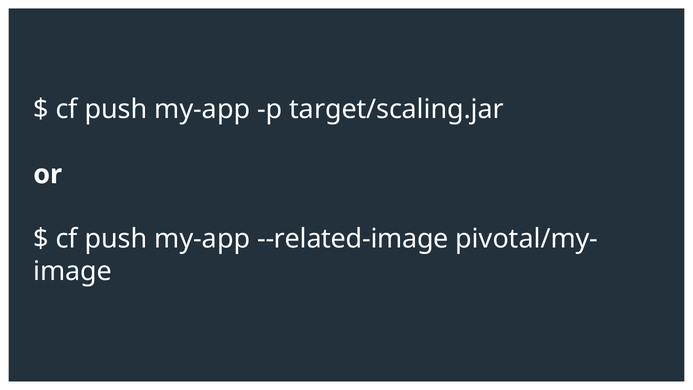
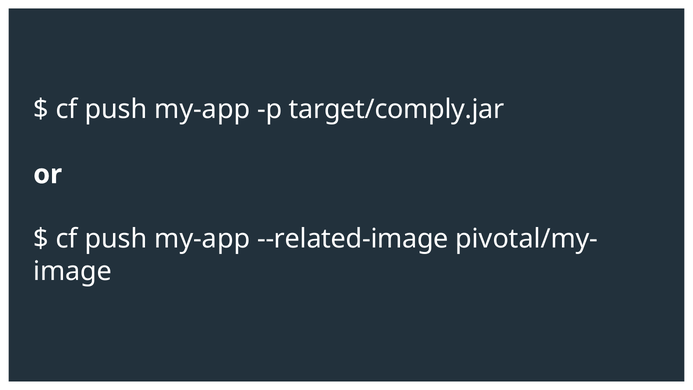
target/scaling.jar: target/scaling.jar -> target/comply.jar (397, 110)
